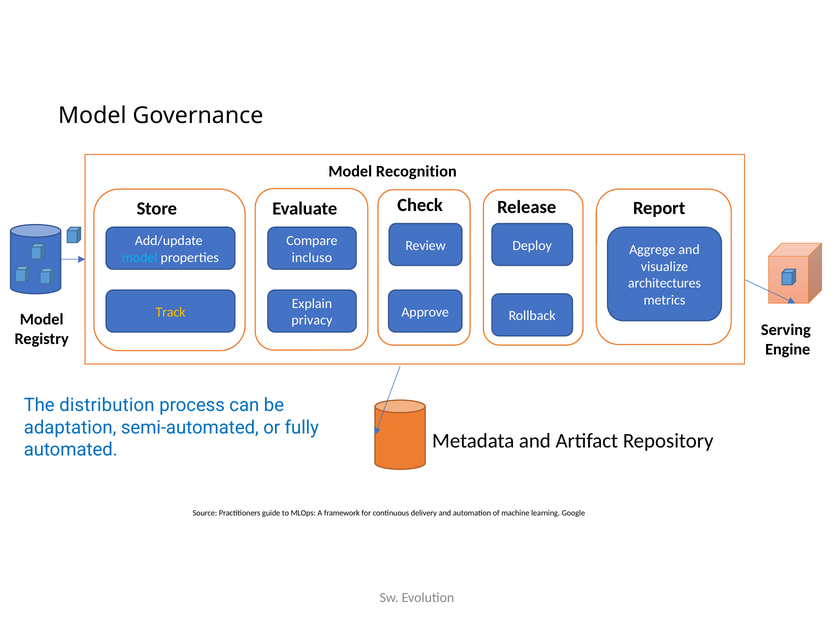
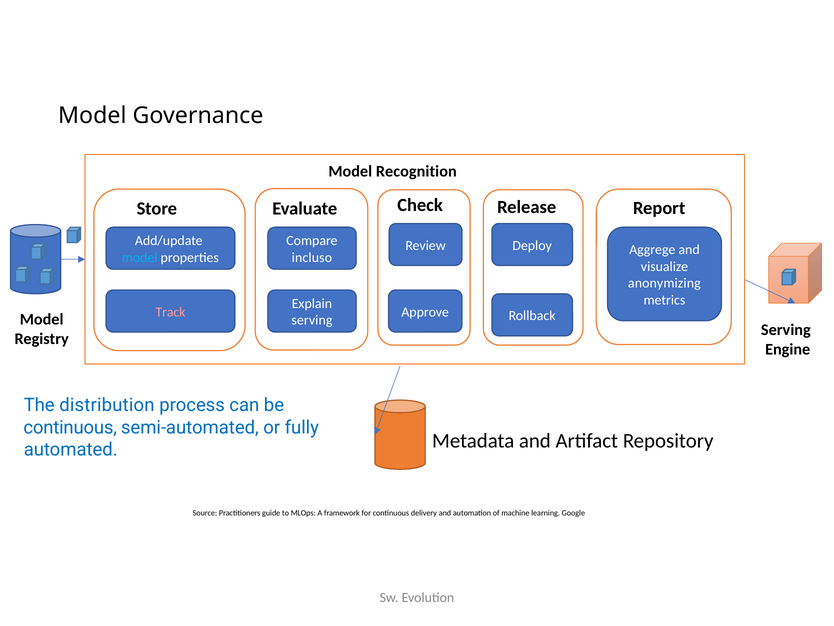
architectures: architectures -> anonymizing (664, 283)
Track colour: yellow -> pink (171, 312)
privacy: privacy -> serving (312, 320)
adaptation: adaptation -> continuous (70, 427)
